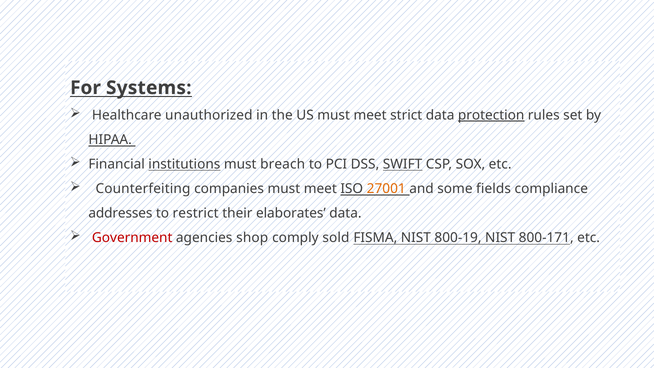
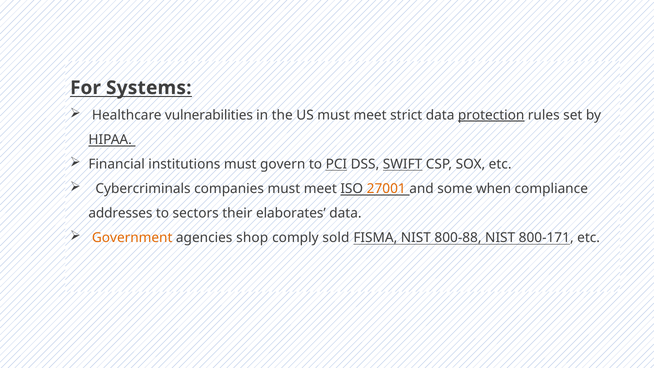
unauthorized: unauthorized -> vulnerabilities (209, 115)
institutions underline: present -> none (184, 164)
breach: breach -> govern (283, 164)
PCI underline: none -> present (336, 164)
Counterfeiting: Counterfeiting -> Cybercriminals (143, 189)
fields: fields -> when (494, 189)
restrict: restrict -> sectors (196, 213)
Government colour: red -> orange (132, 238)
800-19: 800-19 -> 800-88 (458, 238)
